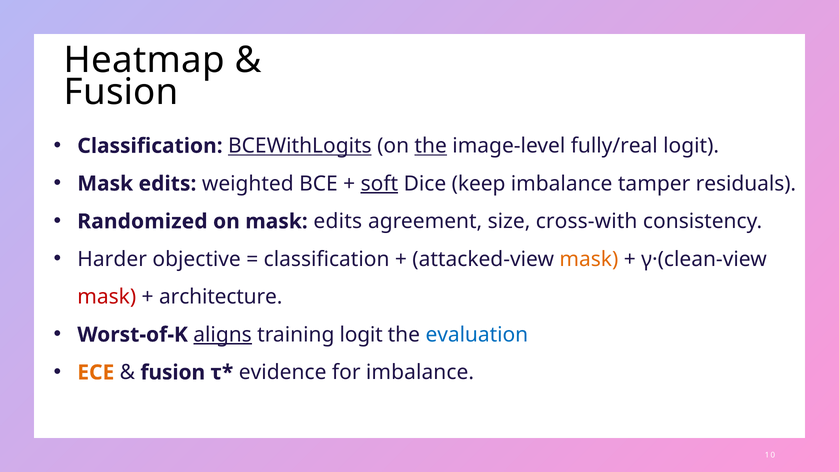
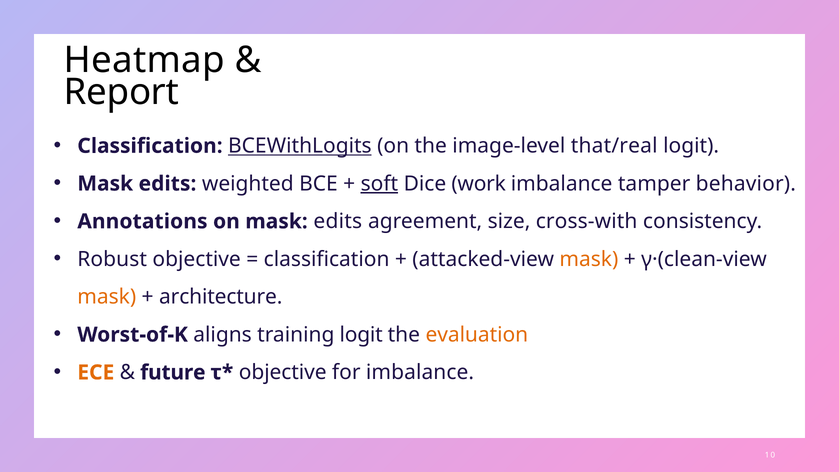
Fusion: Fusion -> Report (122, 92)
the underline: present -> none (431, 146)
fully/real: fully/real -> that/real (614, 146)
keep: keep -> work (479, 184)
residuals: residuals -> behavior (746, 184)
Randomized: Randomized -> Annotations (142, 221)
Harder: Harder -> Robust (112, 259)
mask colour: red -> orange (107, 297)
aligns underline: present -> none (223, 335)
evaluation colour: blue -> orange (477, 335)
fusion: fusion -> future (173, 372)
evidence: evidence -> objective (283, 372)
